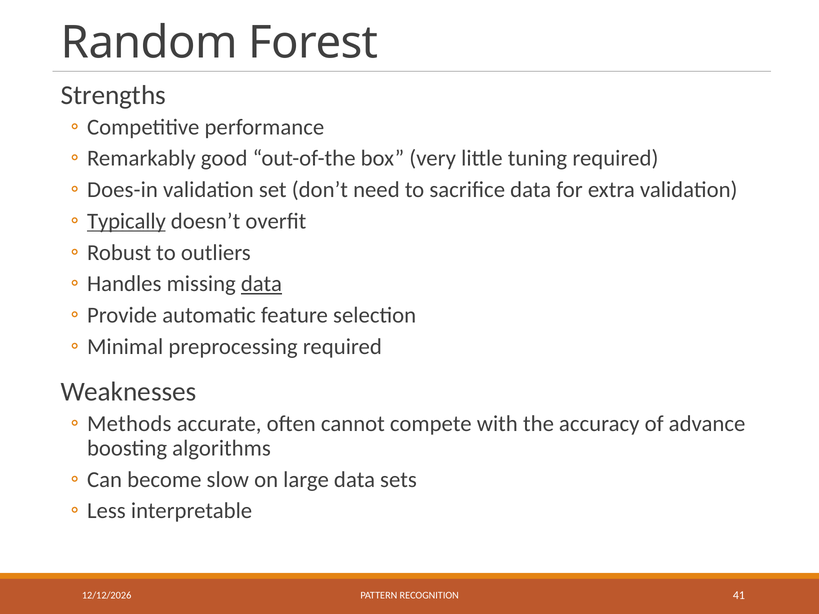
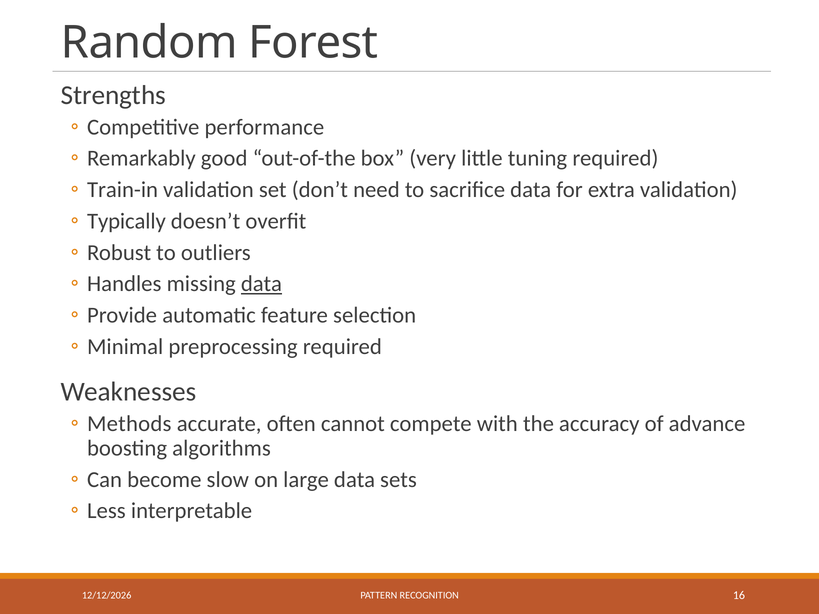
Does-in: Does-in -> Train-in (123, 190)
Typically underline: present -> none (126, 221)
41: 41 -> 16 (739, 596)
